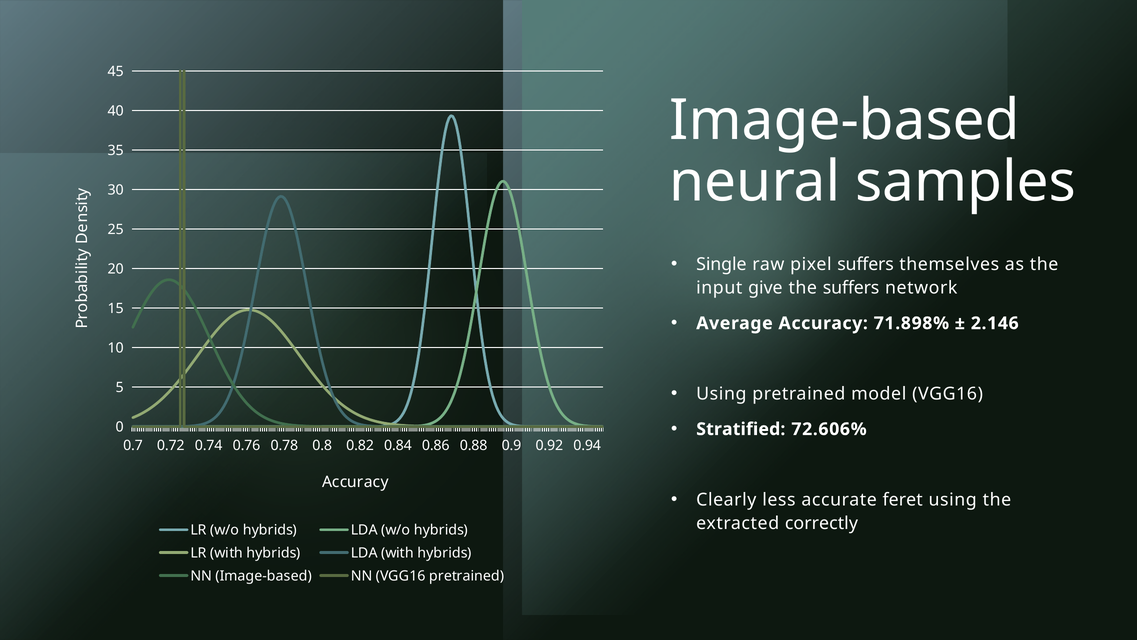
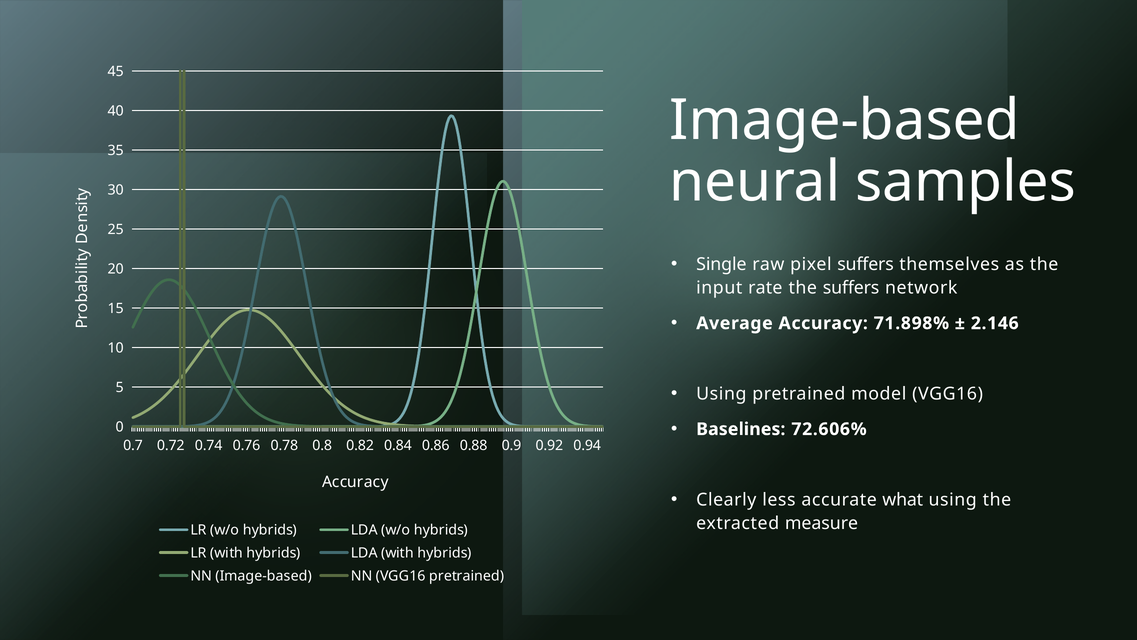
give: give -> rate (765, 288)
Stratified: Stratified -> Baselines (741, 429)
feret: feret -> what (903, 499)
correctly: correctly -> measure (821, 523)
